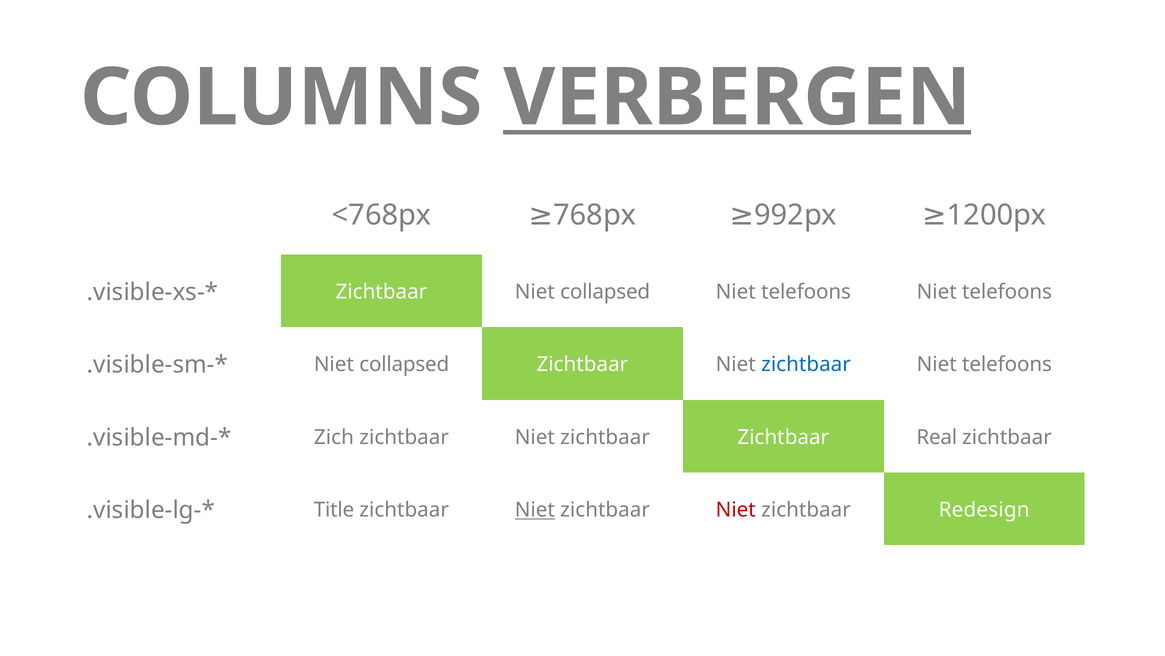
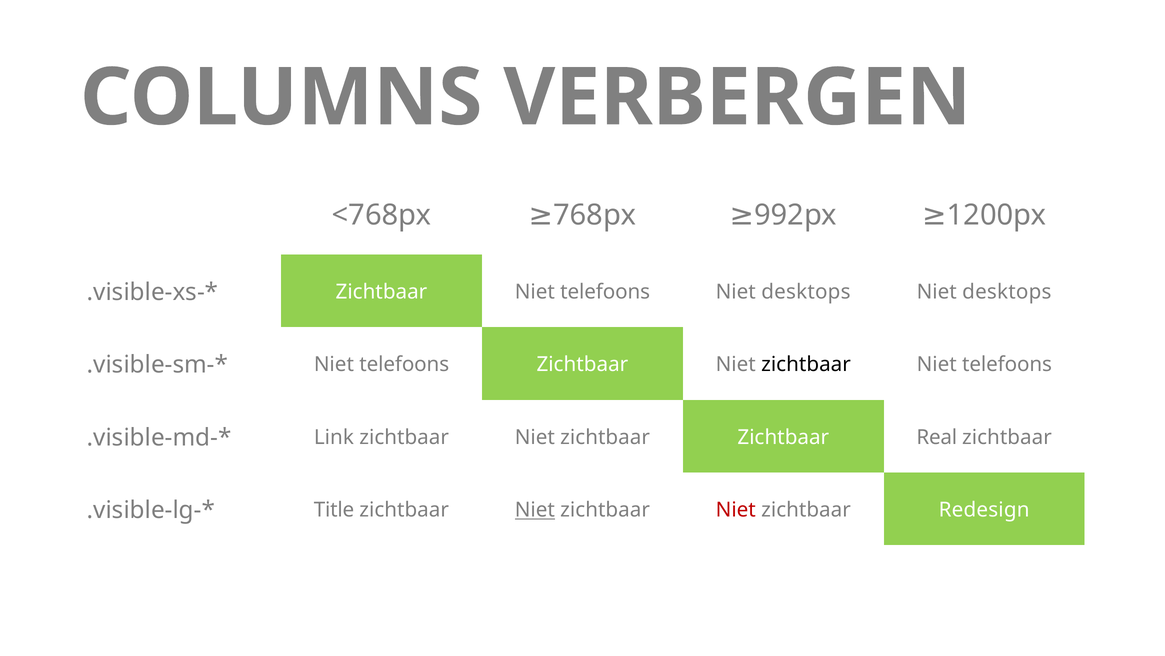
VERBERGEN underline: present -> none (737, 98)
collapsed: collapsed -> telefoons (605, 292)
telefoons: telefoons -> desktops (806, 292)
telefoons: telefoons -> desktops (1007, 292)
collapsed: collapsed -> telefoons (404, 364)
zichtbaar colour: blue -> black (806, 364)
Zich: Zich -> Link (334, 437)
